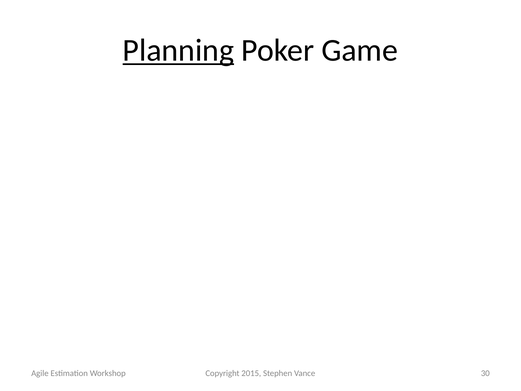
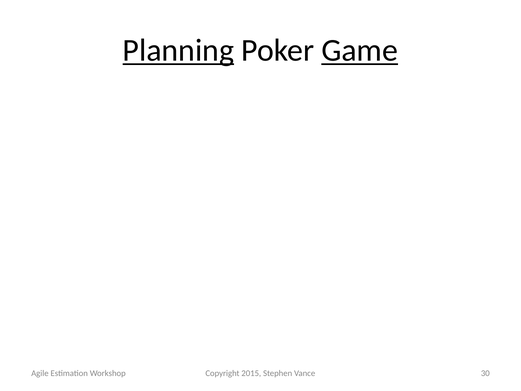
Game underline: none -> present (360, 50)
